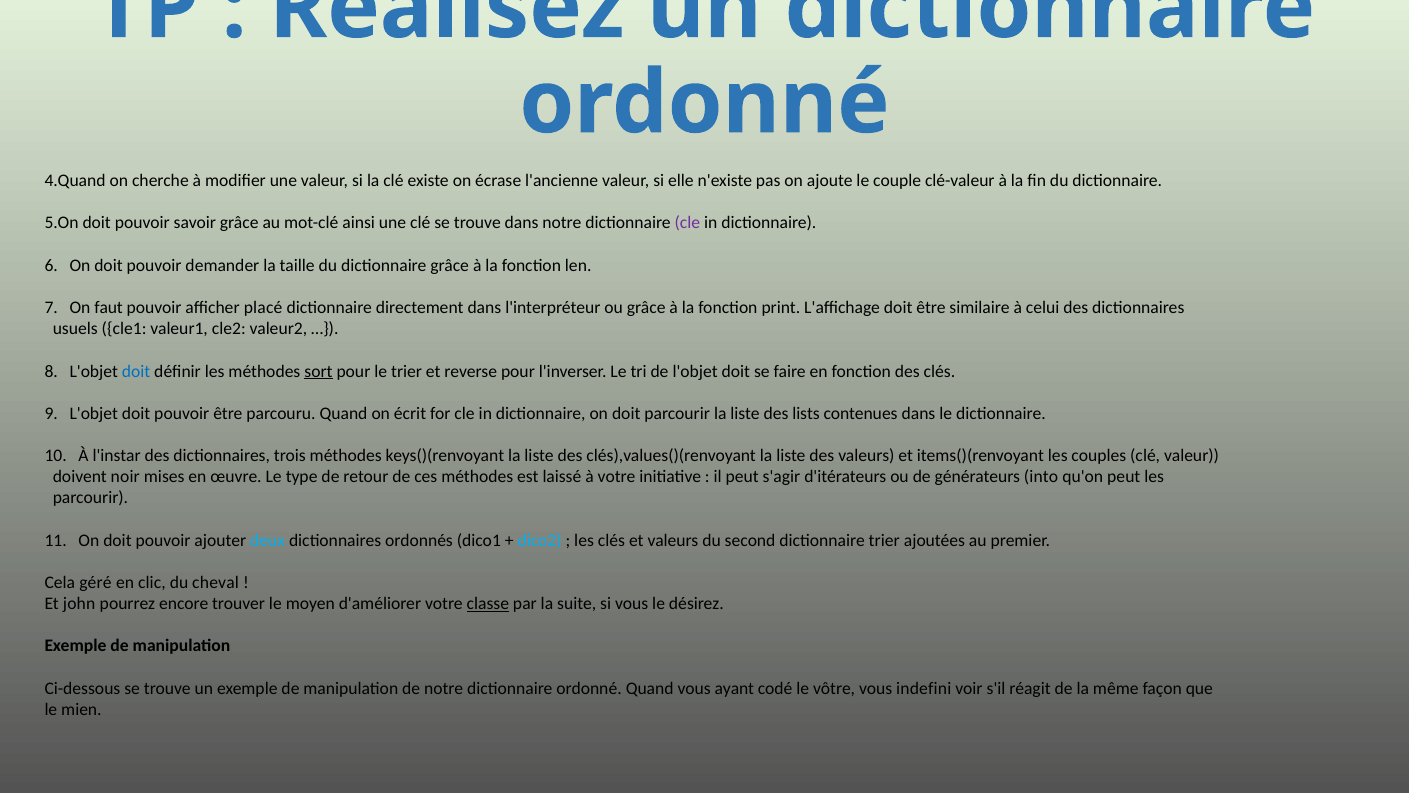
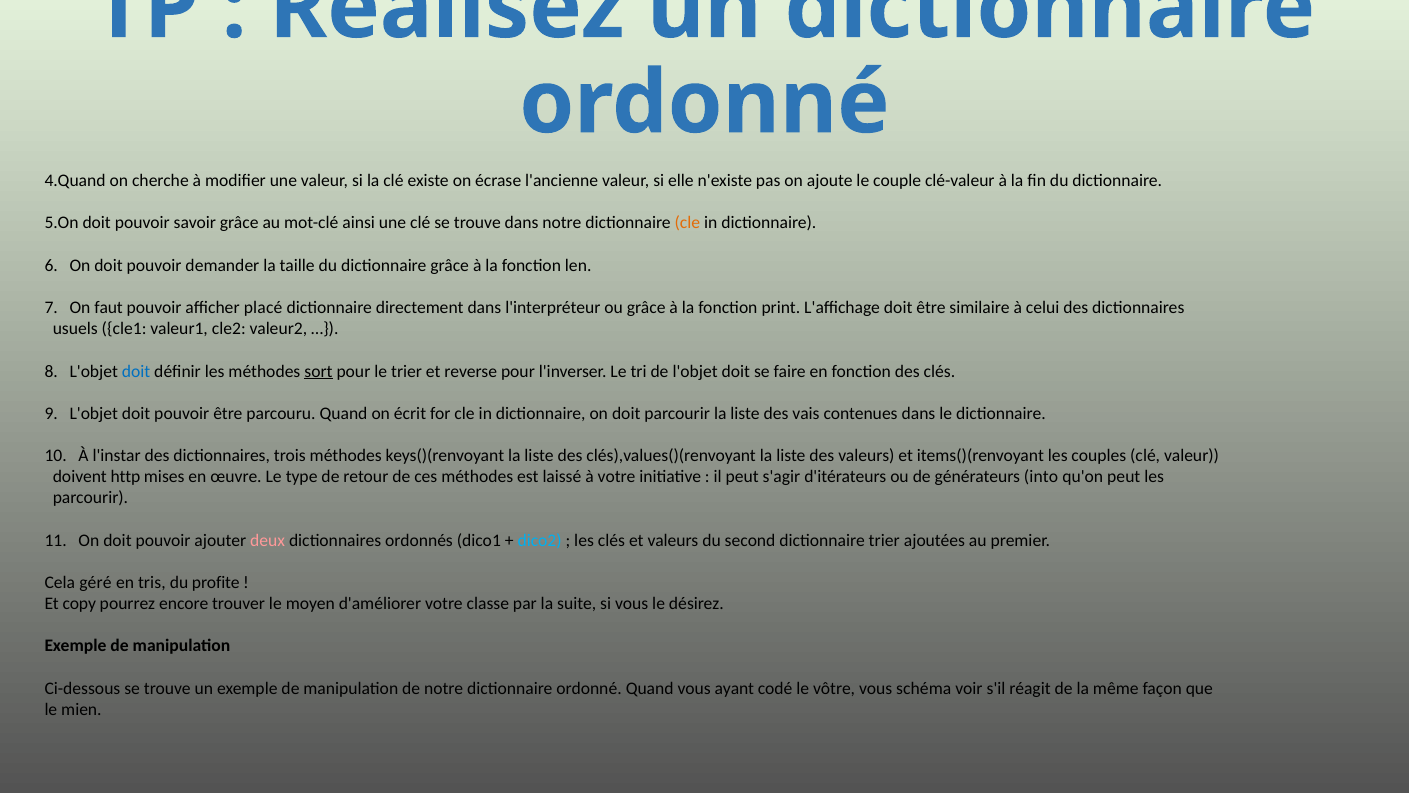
cle colour: purple -> orange (687, 223)
lists: lists -> vais (806, 413)
noir: noir -> http (125, 477)
deux colour: light blue -> pink (268, 540)
clic: clic -> tris (152, 582)
cheval: cheval -> profite (216, 582)
john: john -> copy (79, 603)
classe underline: present -> none (488, 603)
indefini: indefini -> schéma (924, 688)
